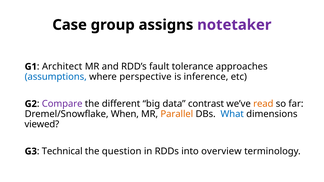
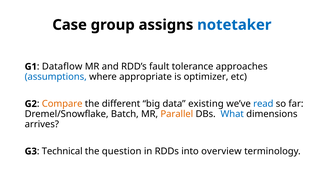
notetaker colour: purple -> blue (234, 25)
Architect: Architect -> Dataflow (62, 67)
perspective: perspective -> appropriate (146, 77)
inference: inference -> optimizer (206, 77)
Compare colour: purple -> orange (62, 104)
contrast: contrast -> existing (206, 104)
read colour: orange -> blue (263, 104)
When: When -> Batch (125, 114)
viewed: viewed -> arrives (42, 124)
